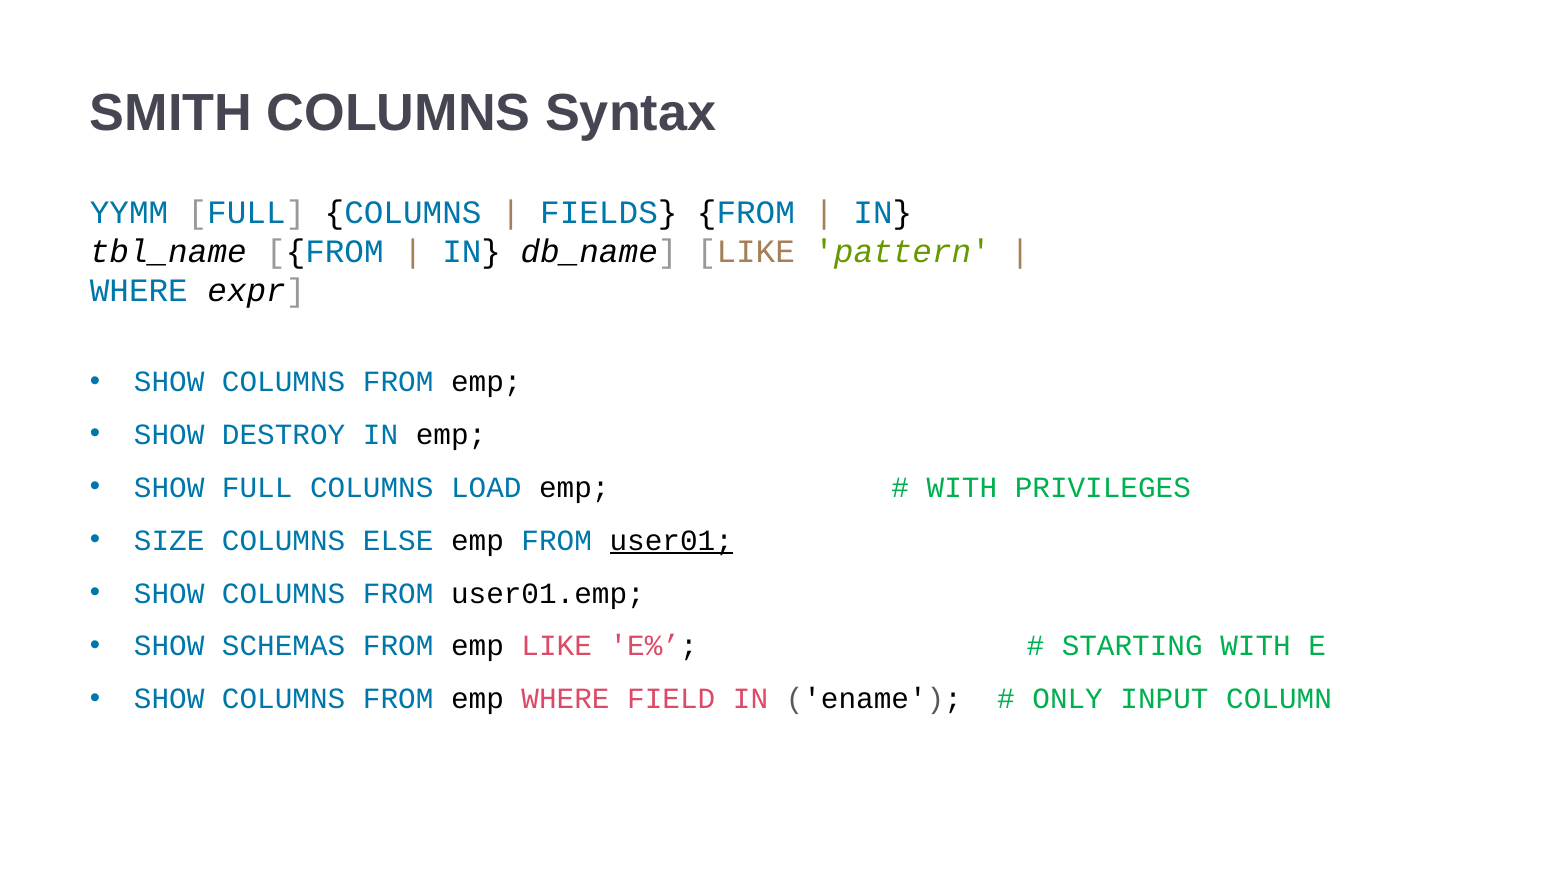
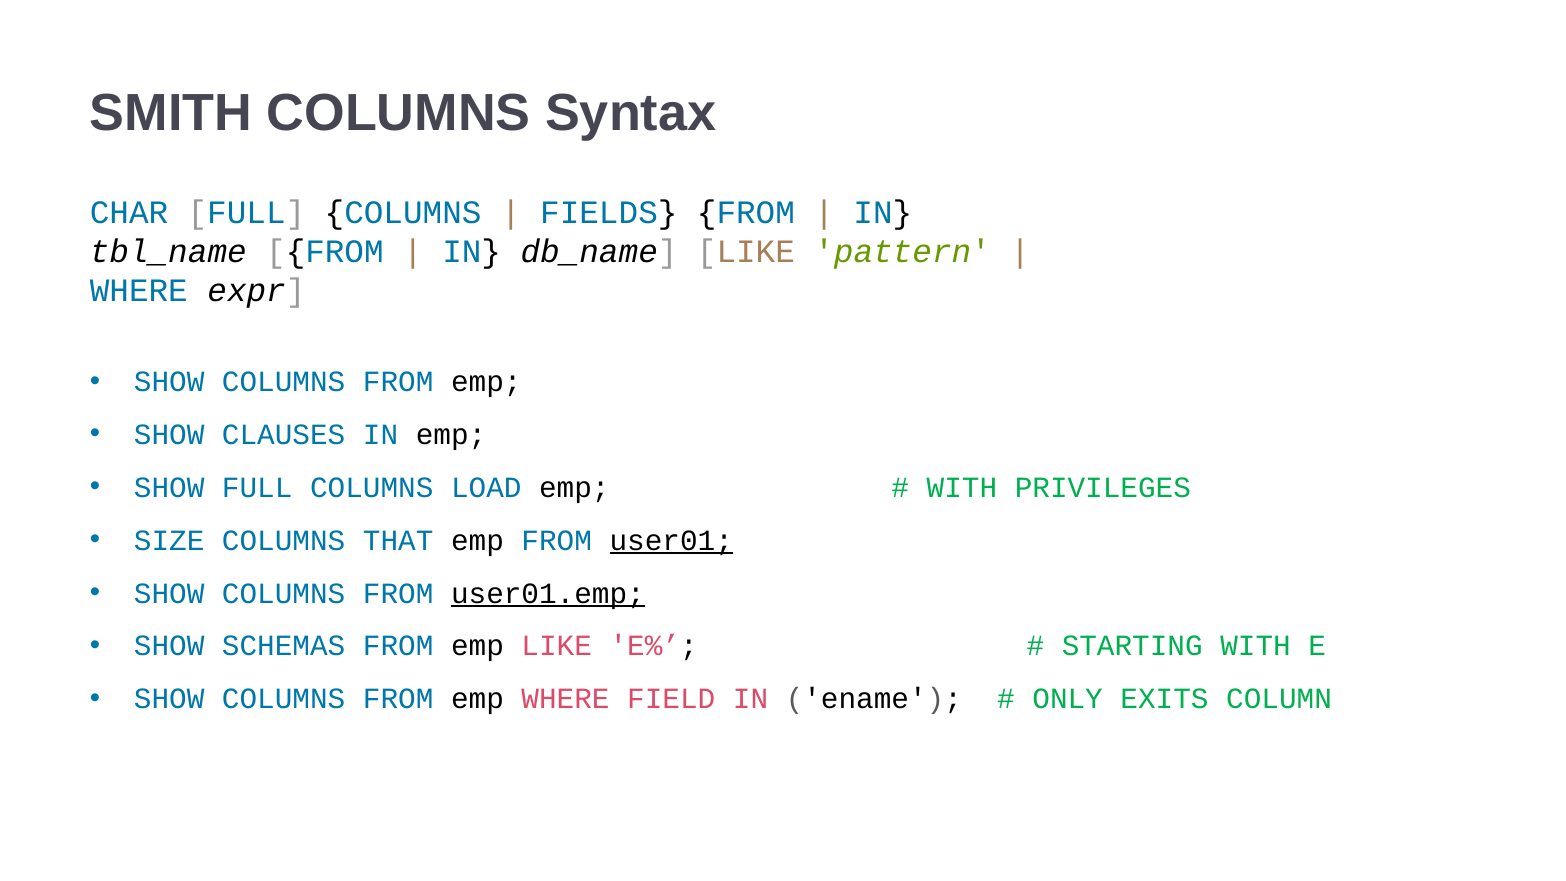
YYMM: YYMM -> CHAR (129, 212)
DESTROY: DESTROY -> CLAUSES (284, 435)
ELSE: ELSE -> THAT (398, 540)
user01.emp underline: none -> present (548, 593)
INPUT: INPUT -> EXITS (1165, 699)
